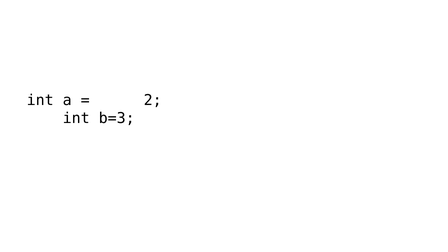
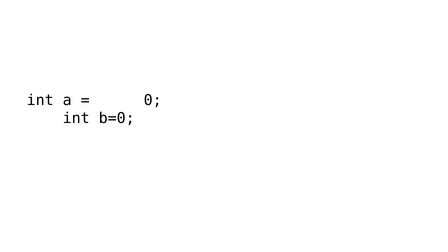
2: 2 -> 0 (153, 100)
b=3: b=3 -> b=0 (117, 118)
